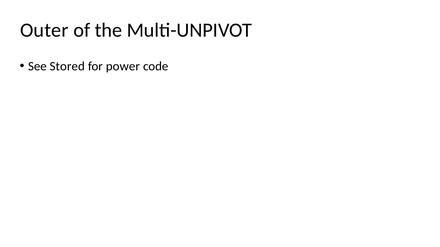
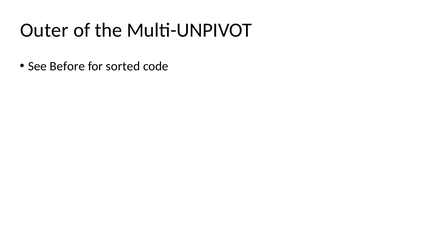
Stored: Stored -> Before (67, 66)
power: power -> sorted (123, 66)
